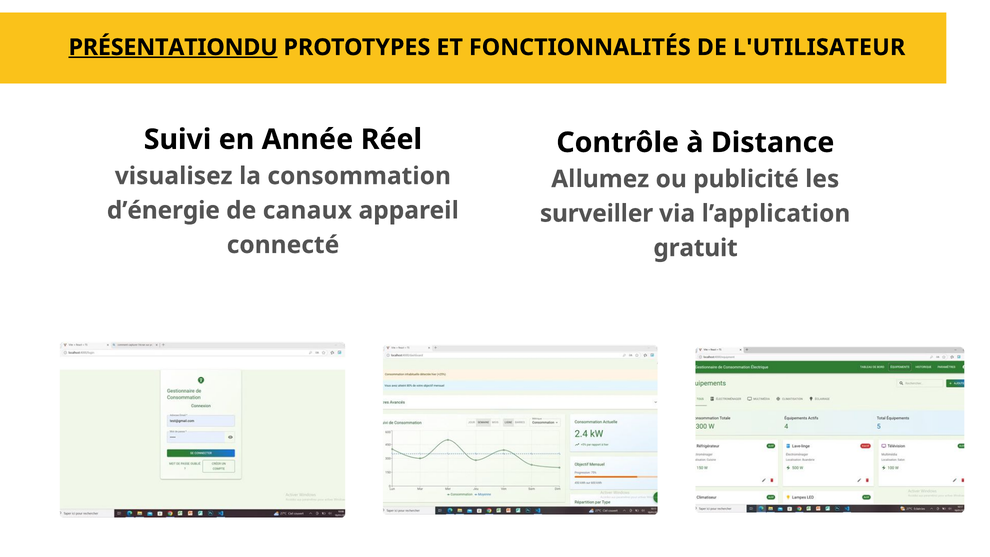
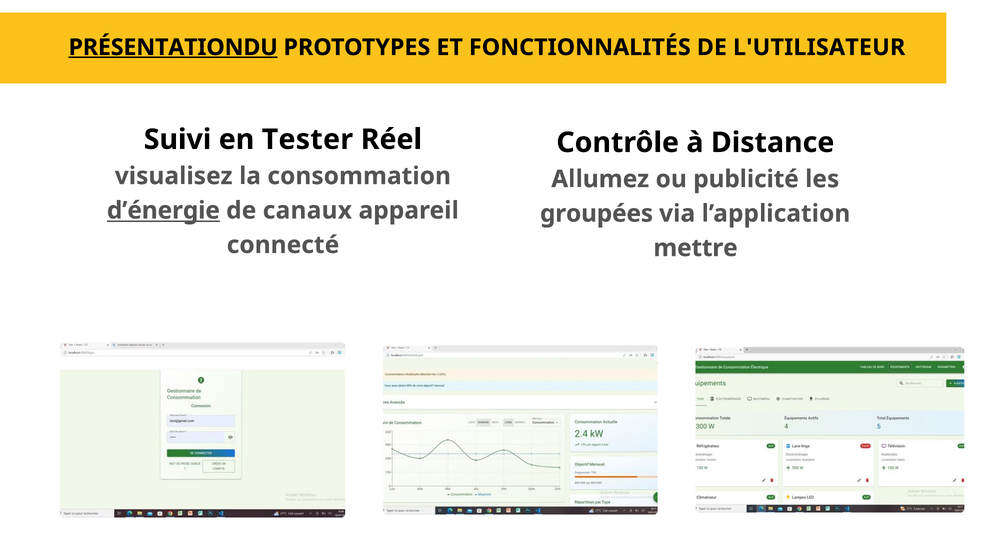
Année: Année -> Tester (307, 139)
d’énergie underline: none -> present (163, 210)
surveiller: surveiller -> groupées (597, 214)
gratuit: gratuit -> mettre (696, 248)
